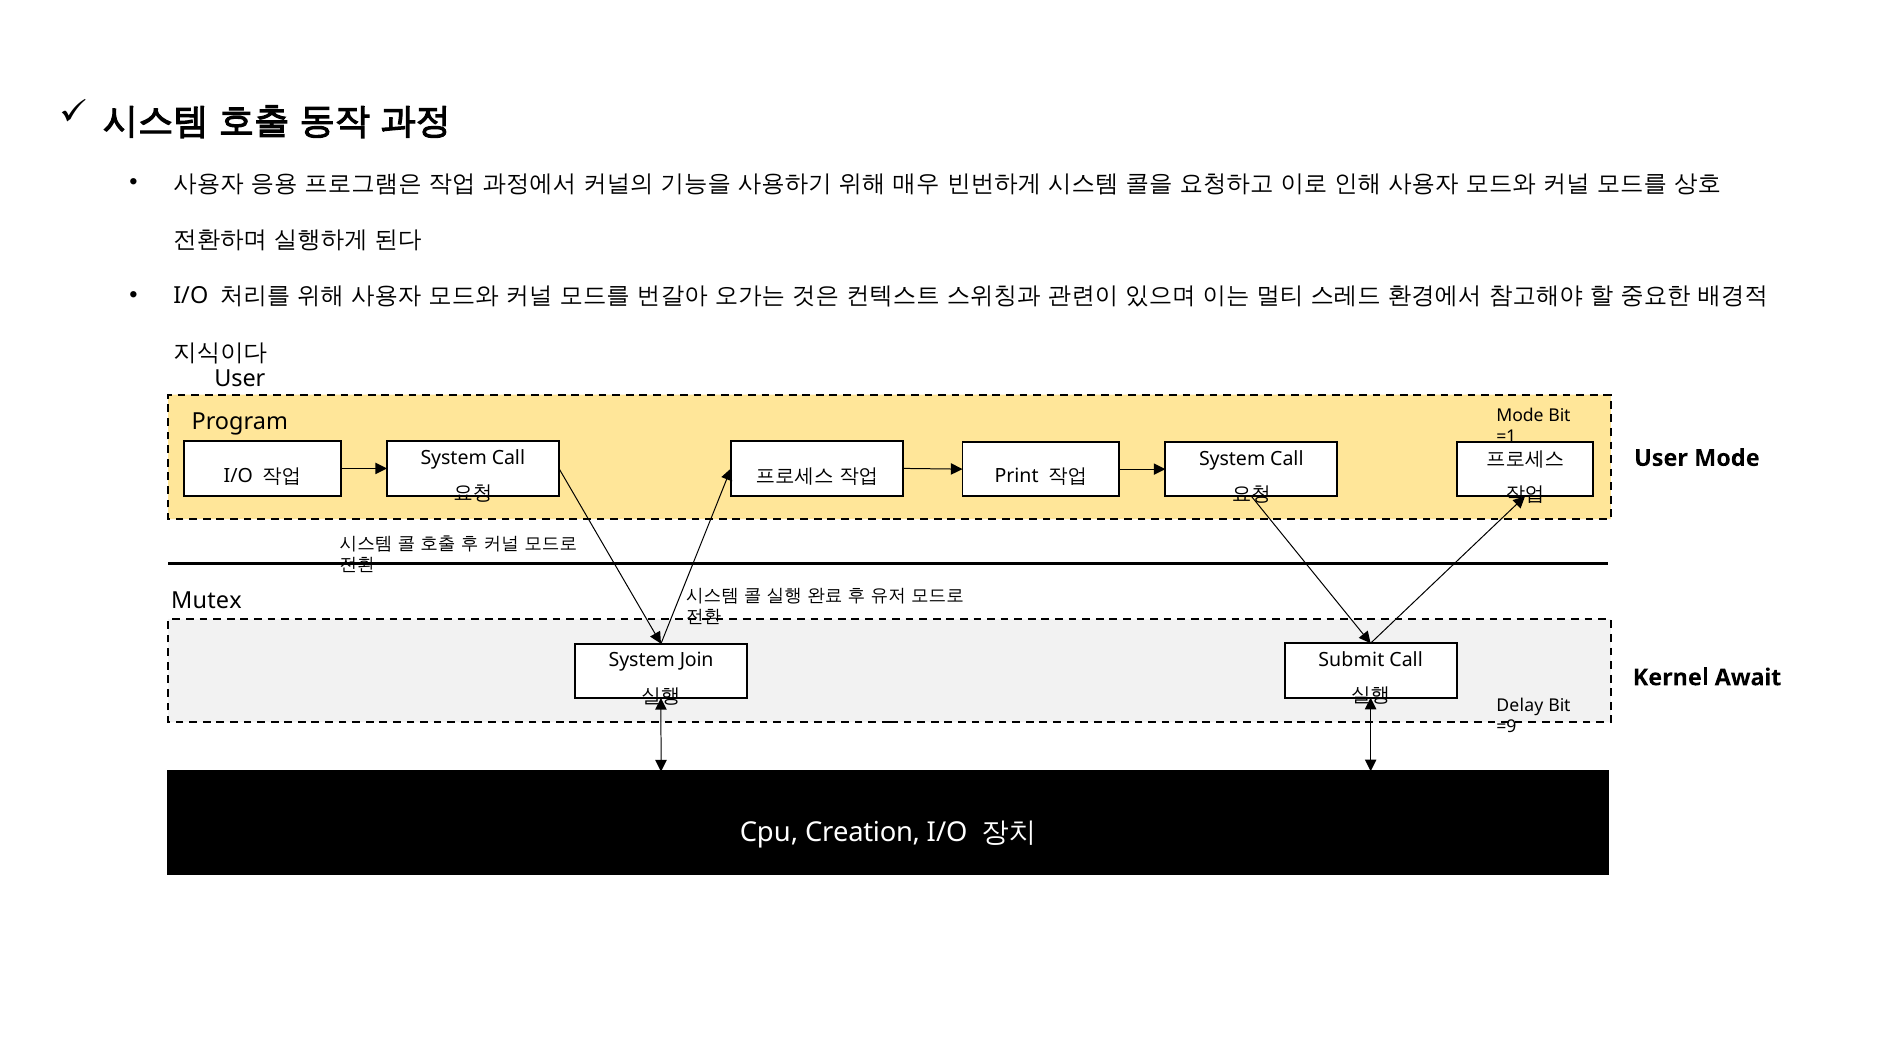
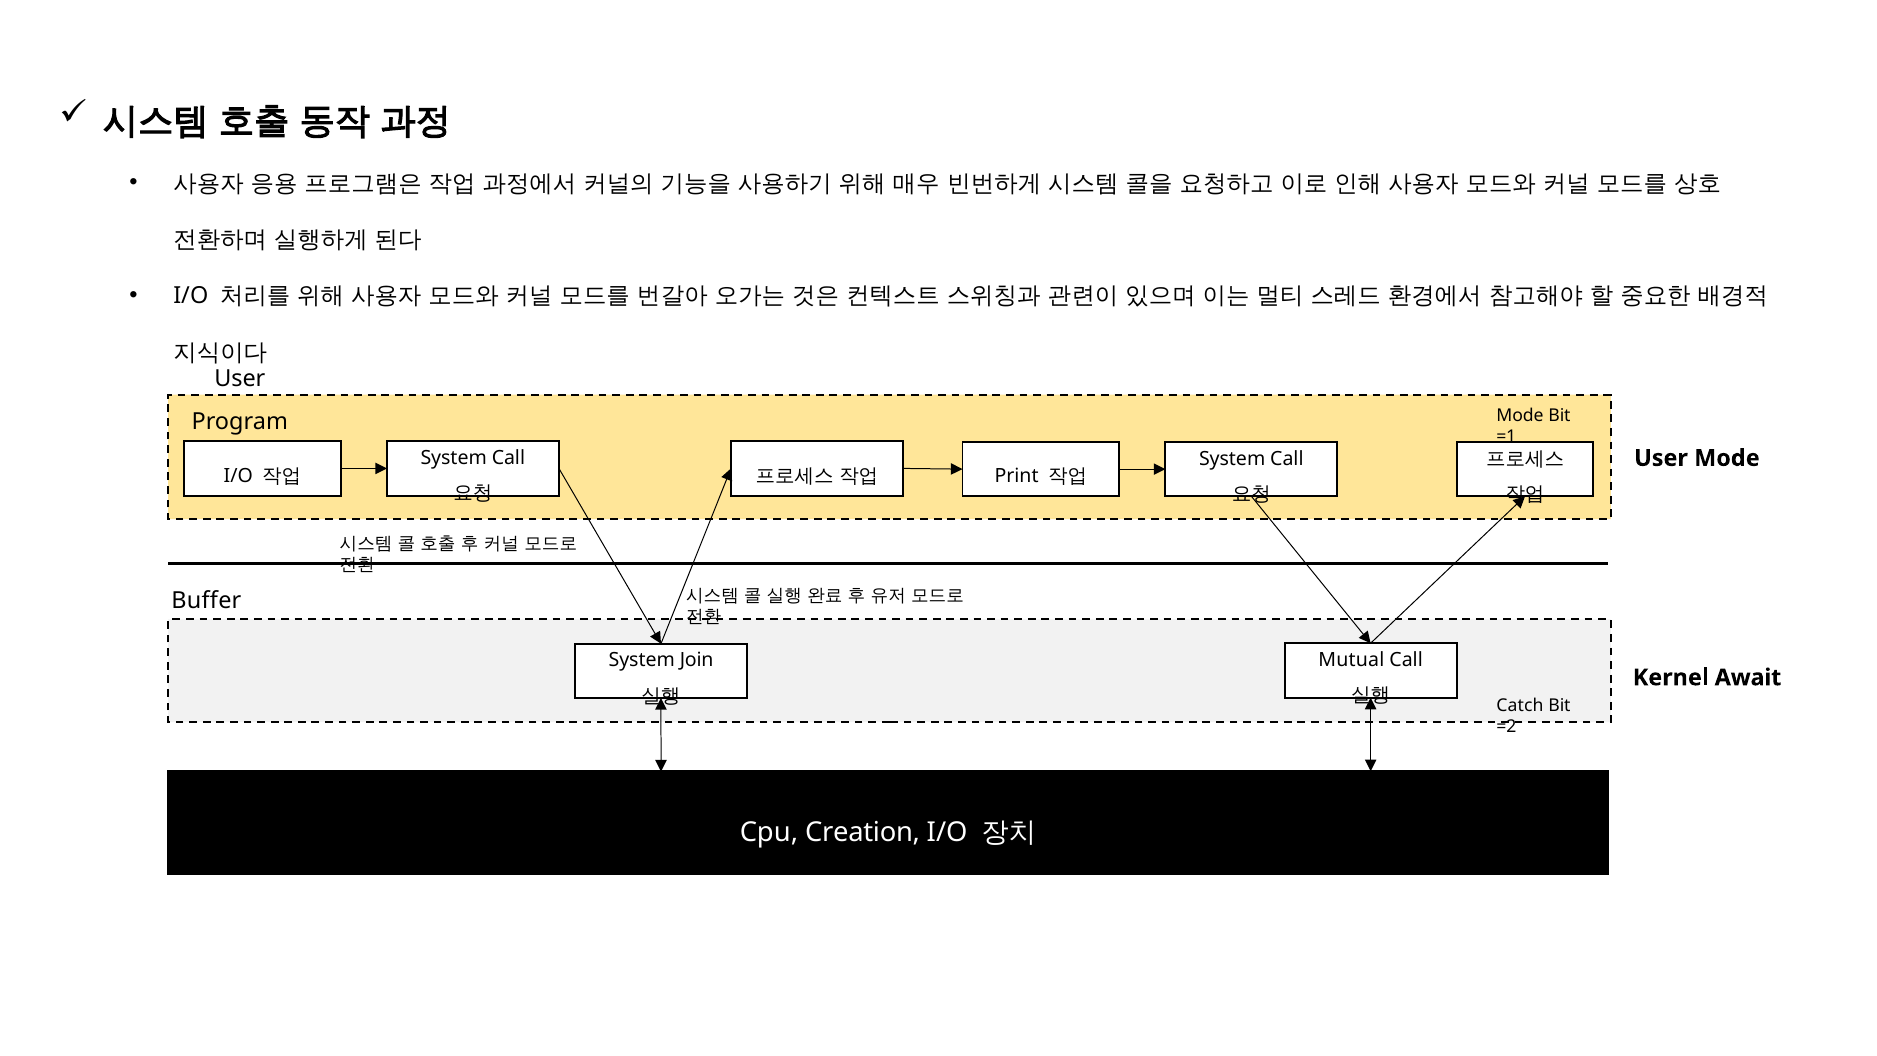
Mutex: Mutex -> Buffer (206, 601)
Submit: Submit -> Mutual (1351, 660)
Delay: Delay -> Catch (1520, 705)
=9: =9 -> =2 (1506, 726)
